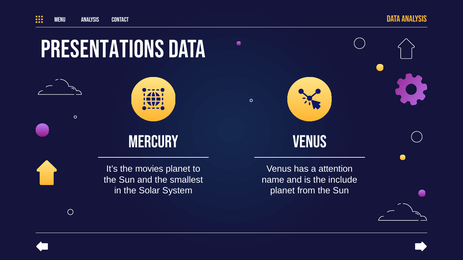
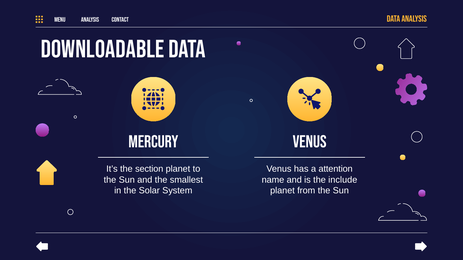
PRESENTATIONS: PRESENTATIONS -> DOWNLOADABLE (103, 49)
movies: movies -> section (149, 169)
